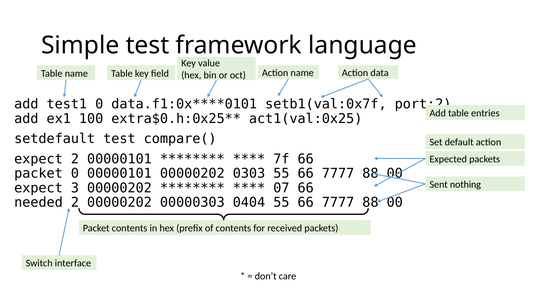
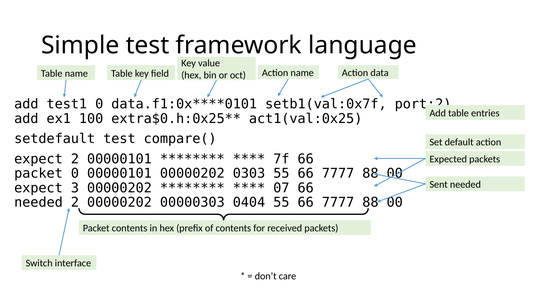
Sent nothing: nothing -> needed (465, 184)
